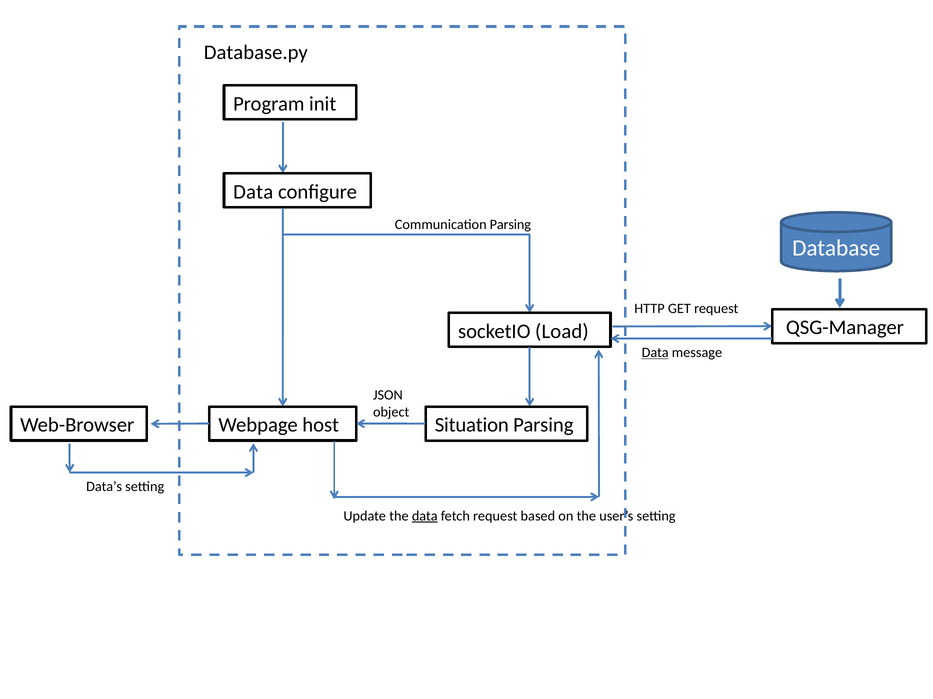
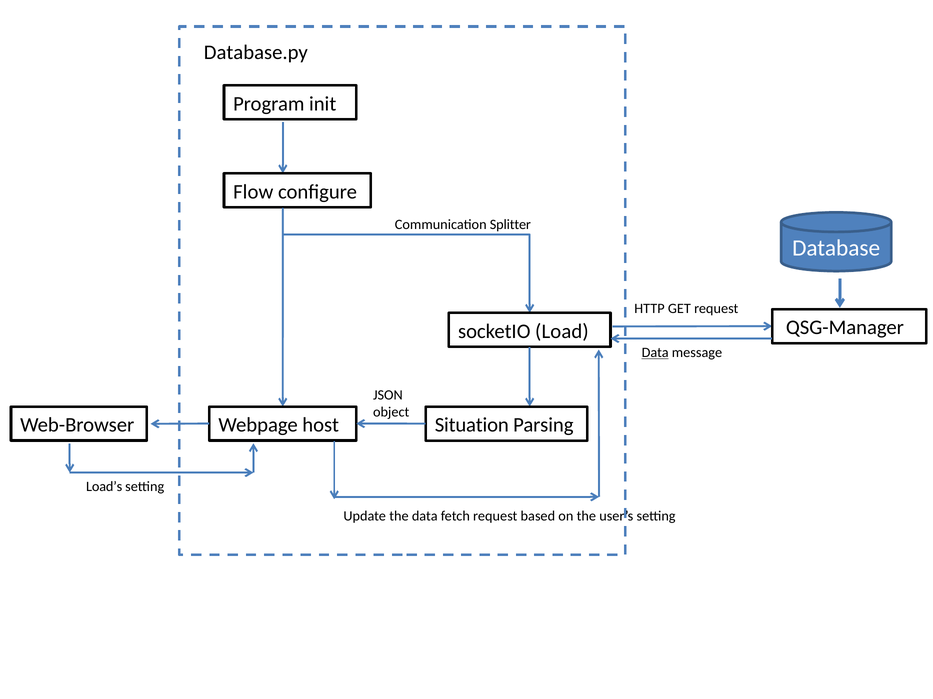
Data: Data -> Flow (253, 192)
Communication Parsing: Parsing -> Splitter (510, 225)
Data’s: Data’s -> Load’s (104, 487)
data underline: present -> none (425, 517)
